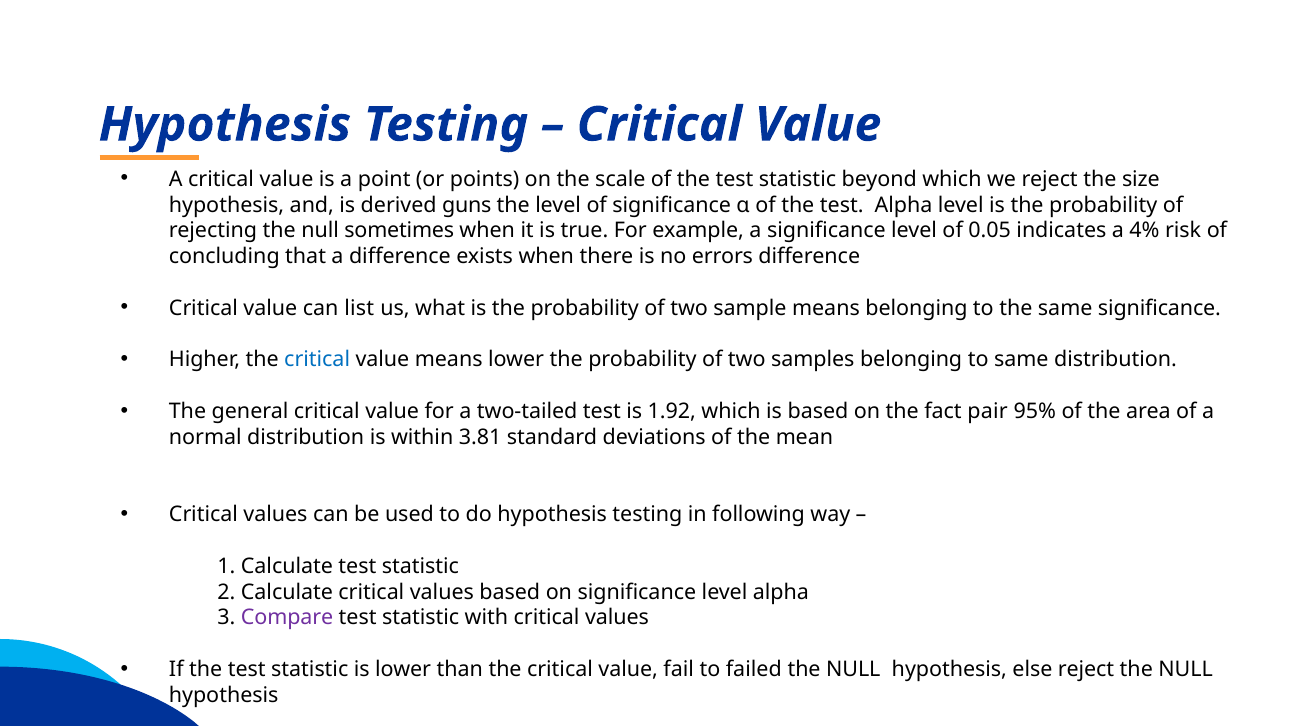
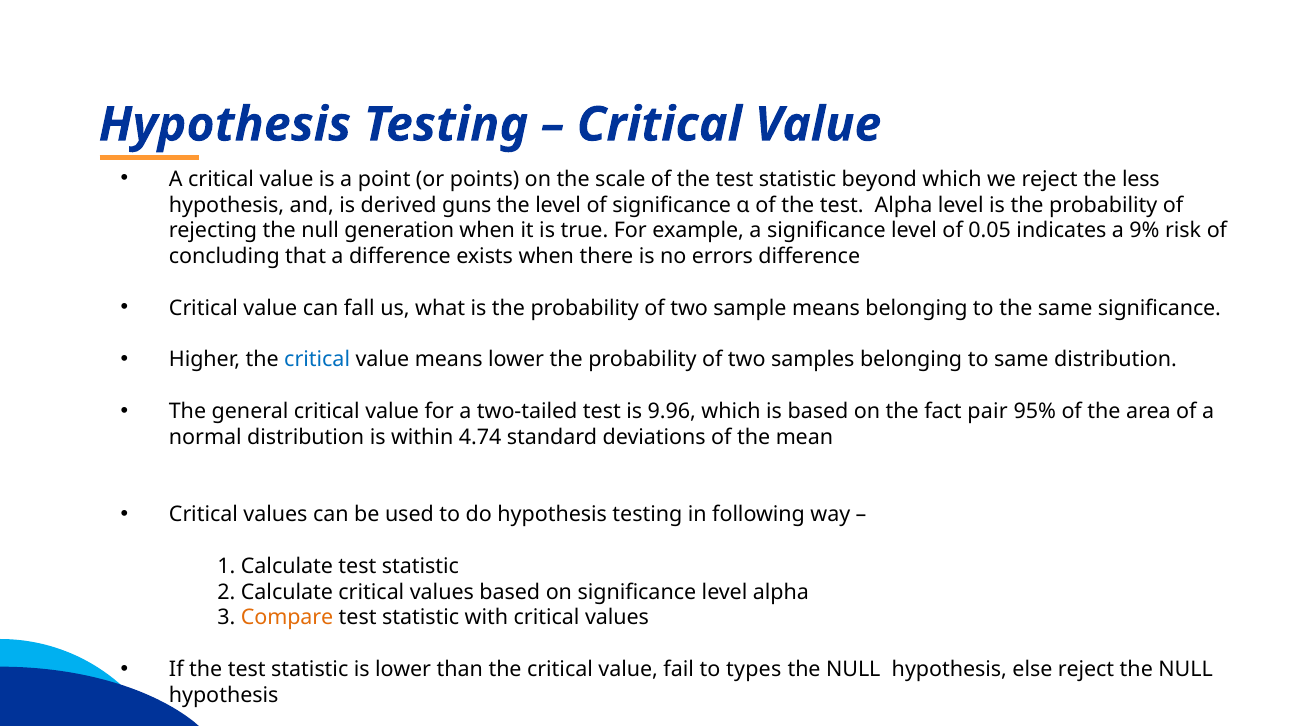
size: size -> less (1141, 179)
sometimes: sometimes -> generation (399, 231)
4%: 4% -> 9% (1145, 231)
list: list -> fall (359, 308)
1.92: 1.92 -> 9.96 (672, 411)
3.81: 3.81 -> 4.74 (480, 437)
Compare colour: purple -> orange (287, 618)
failed: failed -> types (754, 670)
